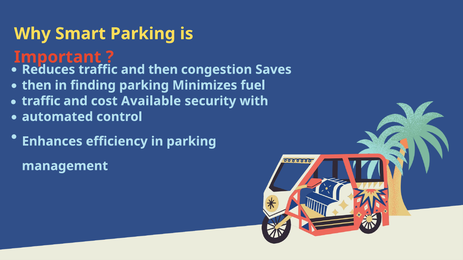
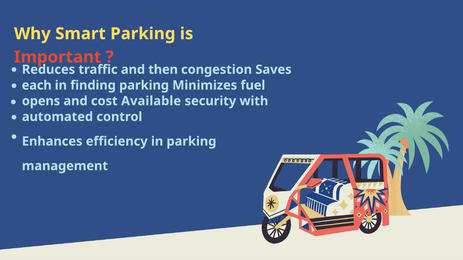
then: then -> each (37, 85)
traffic: traffic -> opens (41, 101)
